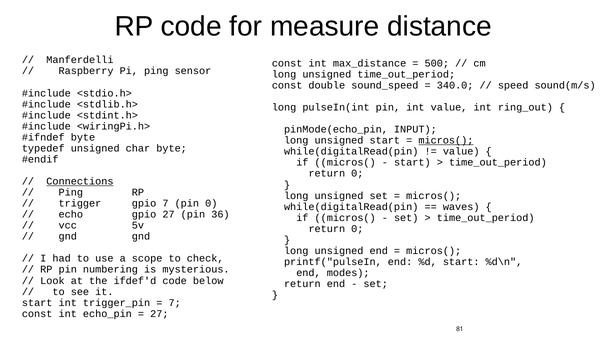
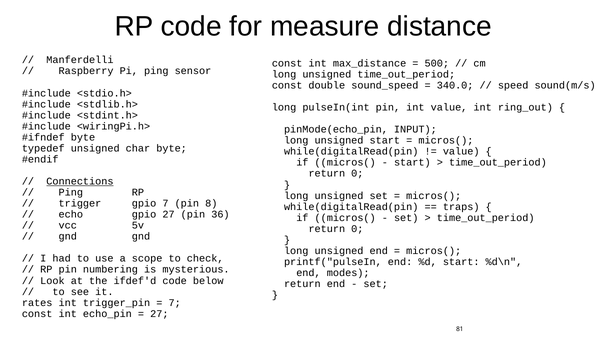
micros( underline: present -> none (446, 140)
pin 0: 0 -> 8 (211, 203)
waves: waves -> traps (461, 207)
start: start -> rates (37, 303)
